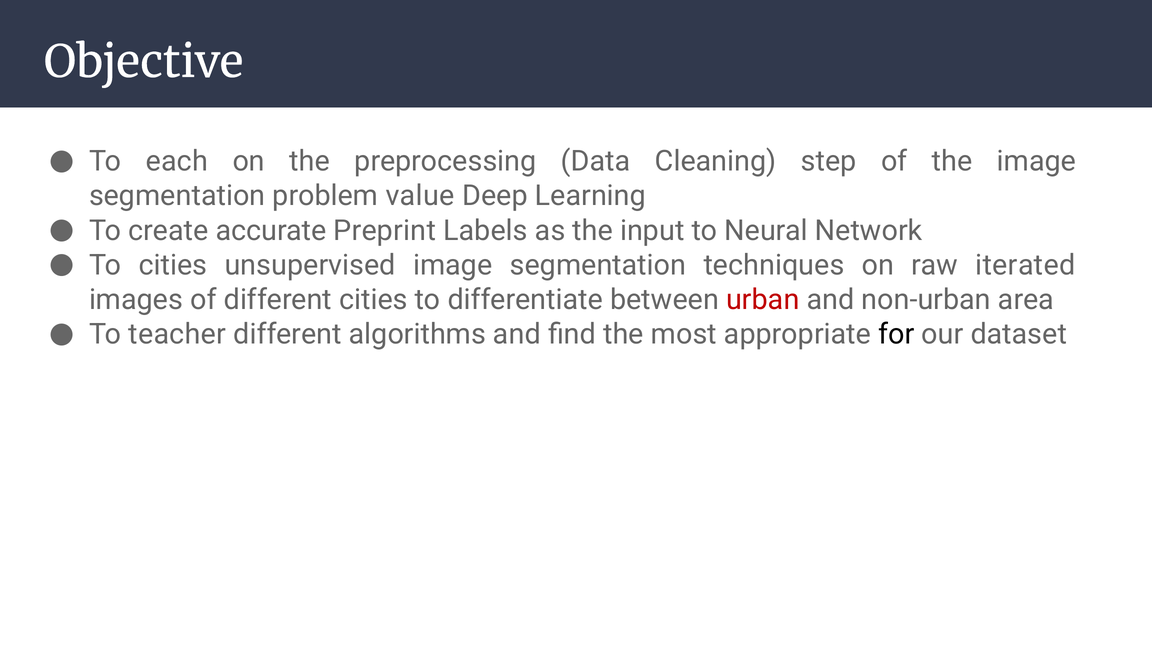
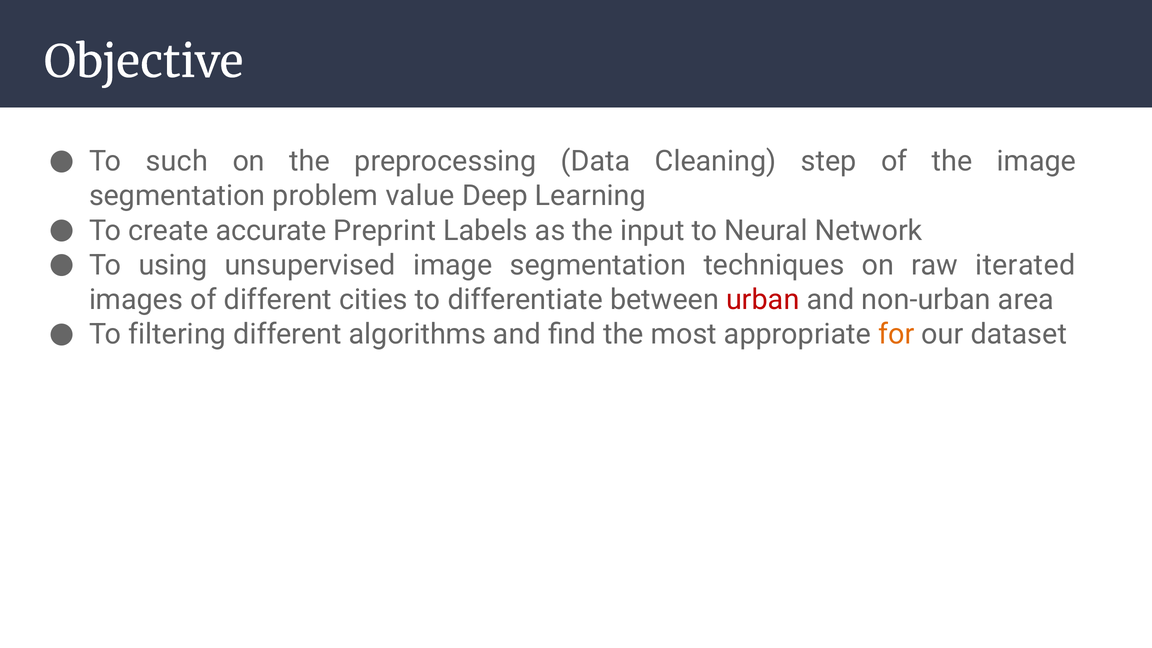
each: each -> such (177, 161)
To cities: cities -> using (173, 265)
teacher: teacher -> filtering (177, 334)
for colour: black -> orange (896, 334)
